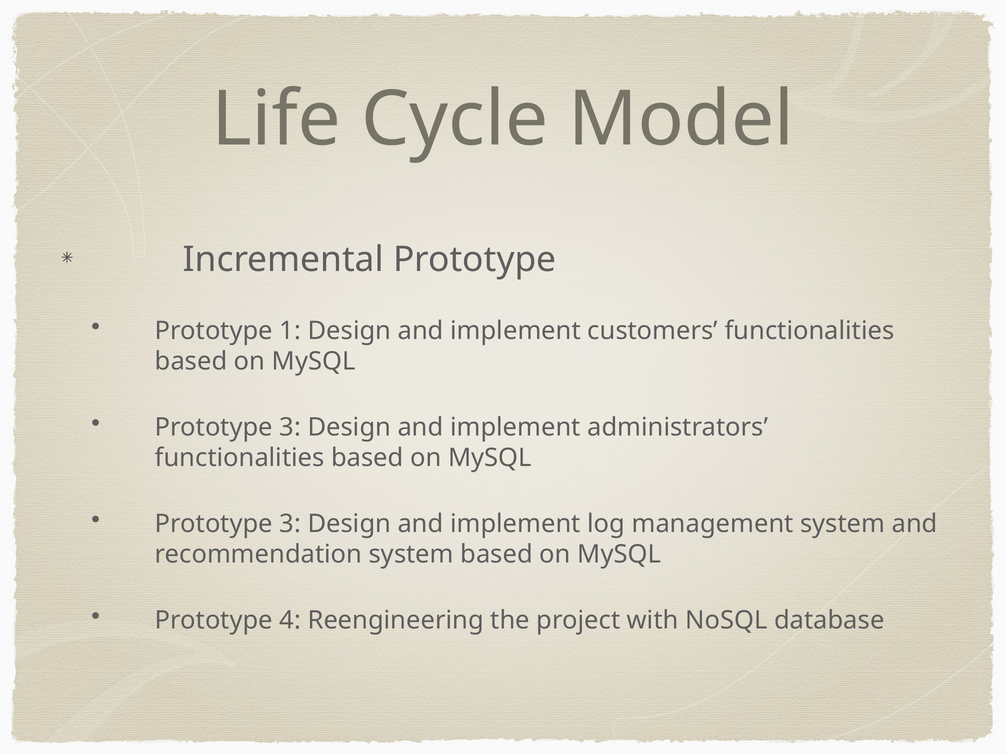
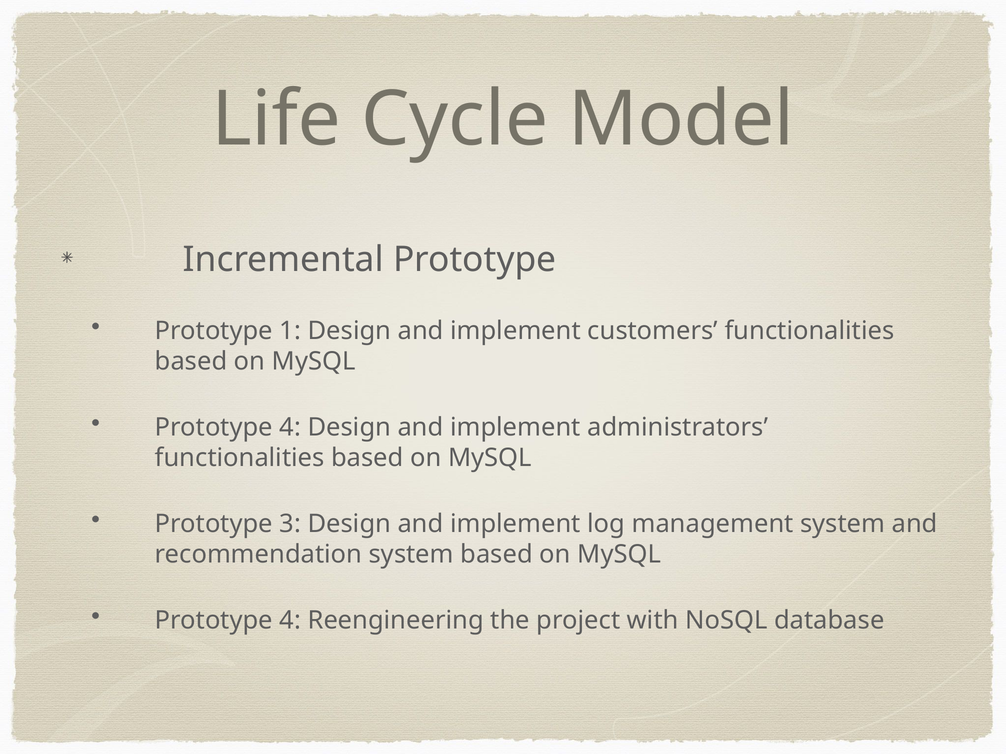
3: 3 -> 4 (290, 428)
